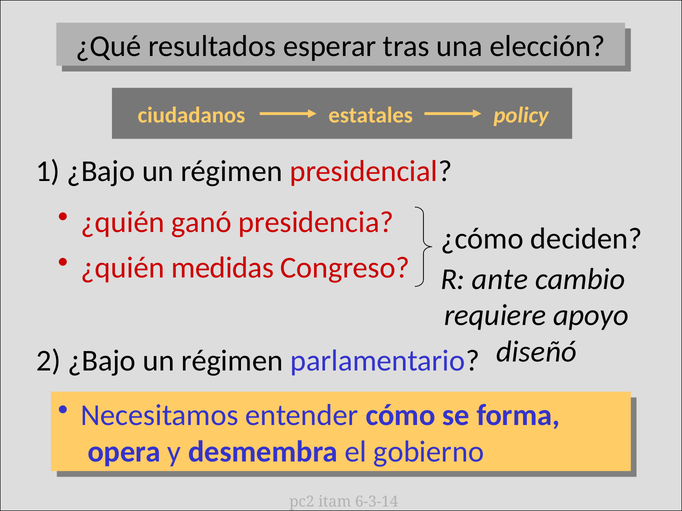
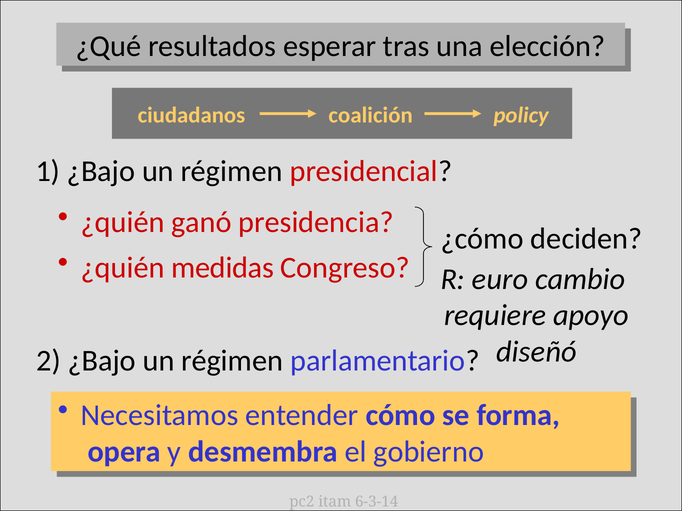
estatales: estatales -> coalición (371, 115)
ante: ante -> euro (500, 279)
